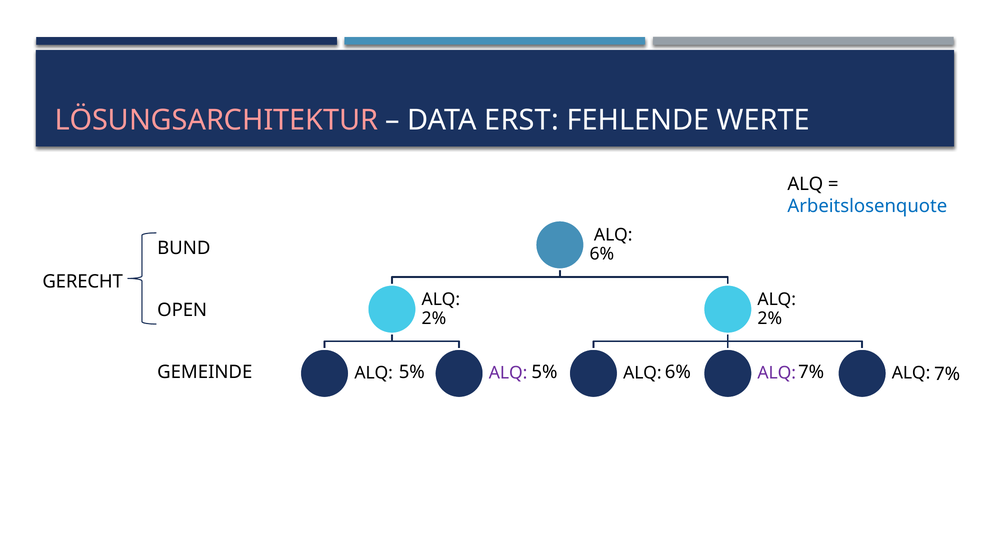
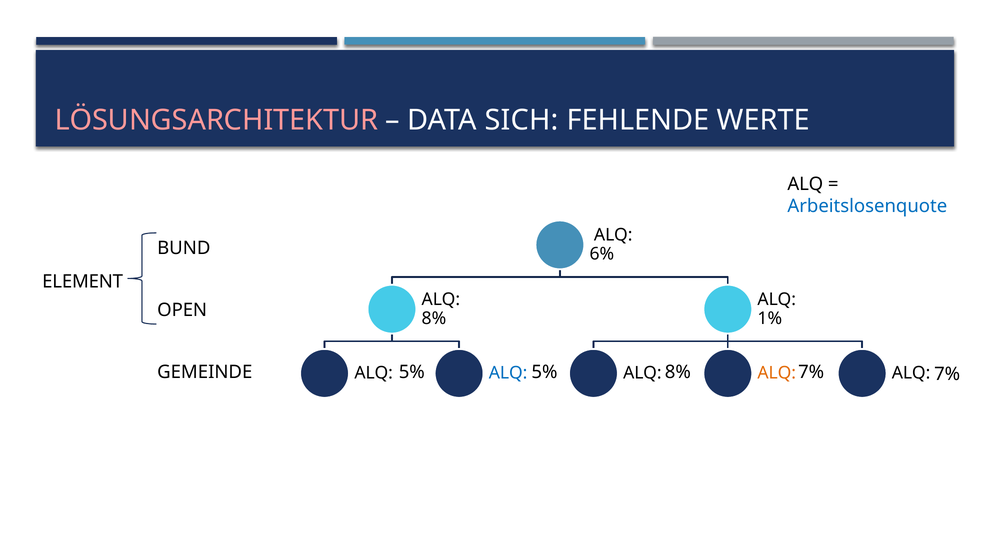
ERST: ERST -> SICH (522, 120)
GERECHT: GERECHT -> ELEMENT (83, 282)
2%: 2% -> 8% (434, 318)
2%: 2% -> 1% (770, 318)
5% 6%: 6% -> 8% (678, 372)
ALQ colour: purple -> blue (508, 373)
ALQ colour: purple -> orange (777, 373)
